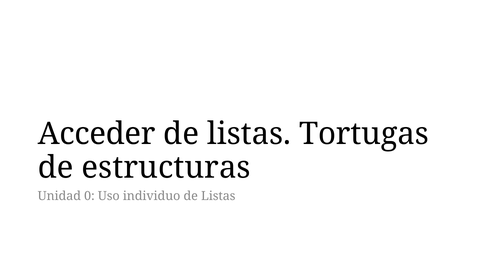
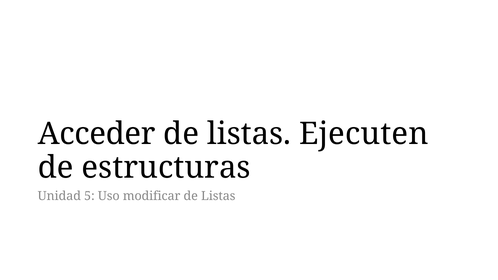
Tortugas: Tortugas -> Ejecuten (364, 134)
0: 0 -> 5 (89, 196)
individuo: individuo -> modificar (152, 196)
